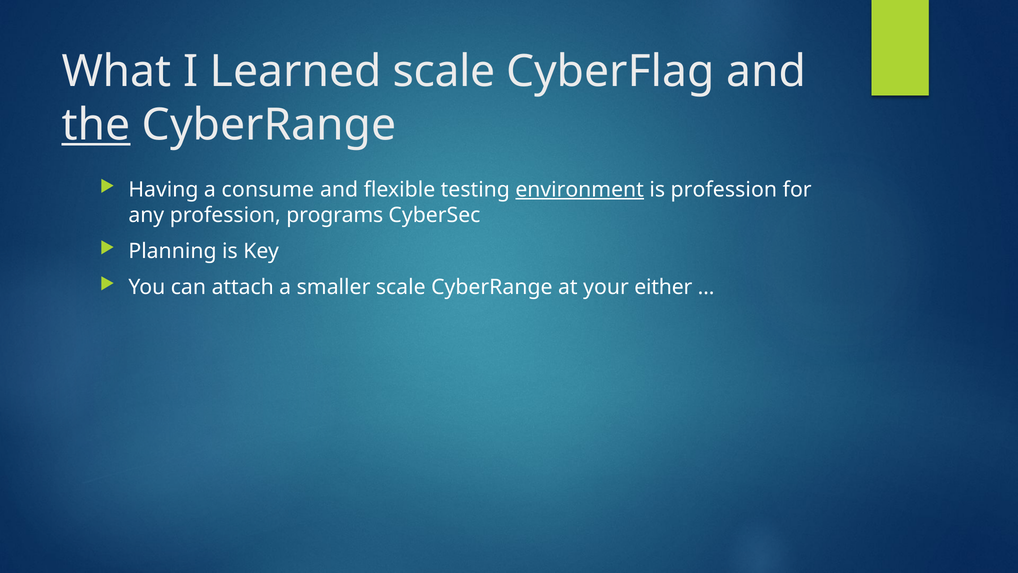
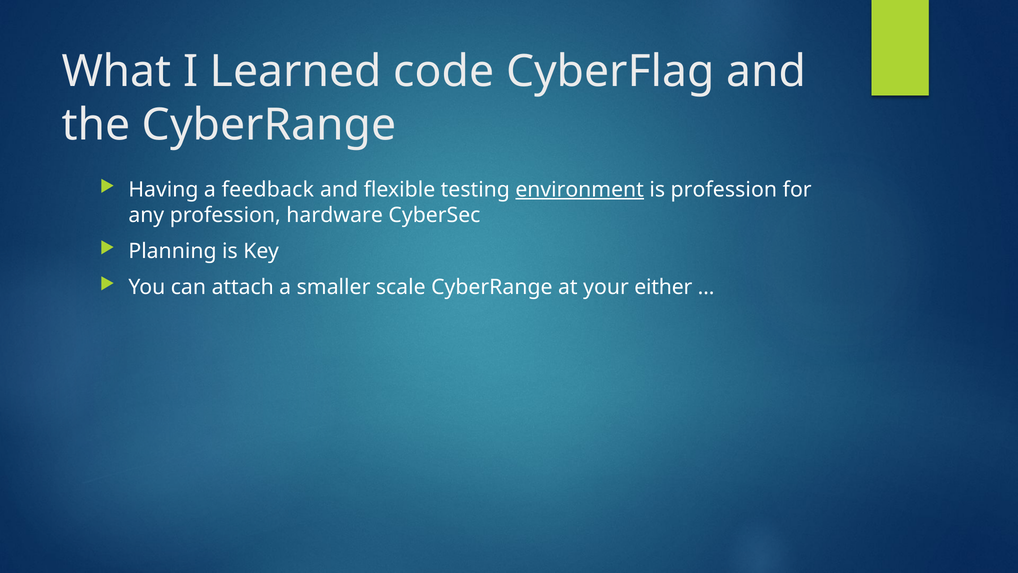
Learned scale: scale -> code (444, 71)
the underline: present -> none (96, 125)
consume: consume -> feedback (268, 189)
programs: programs -> hardware (335, 215)
